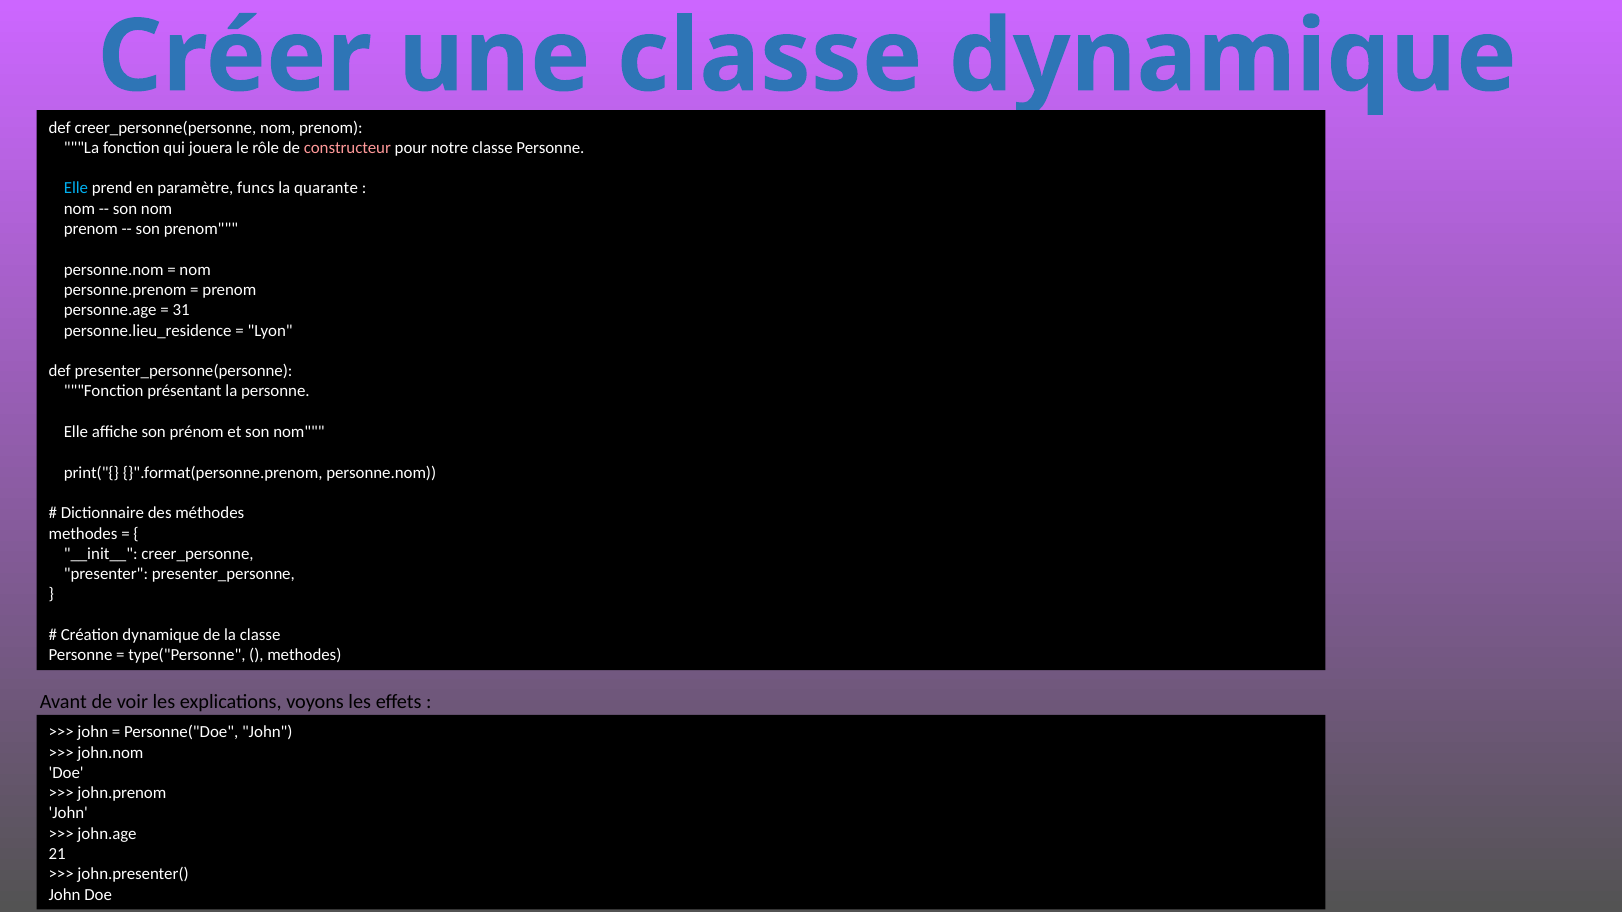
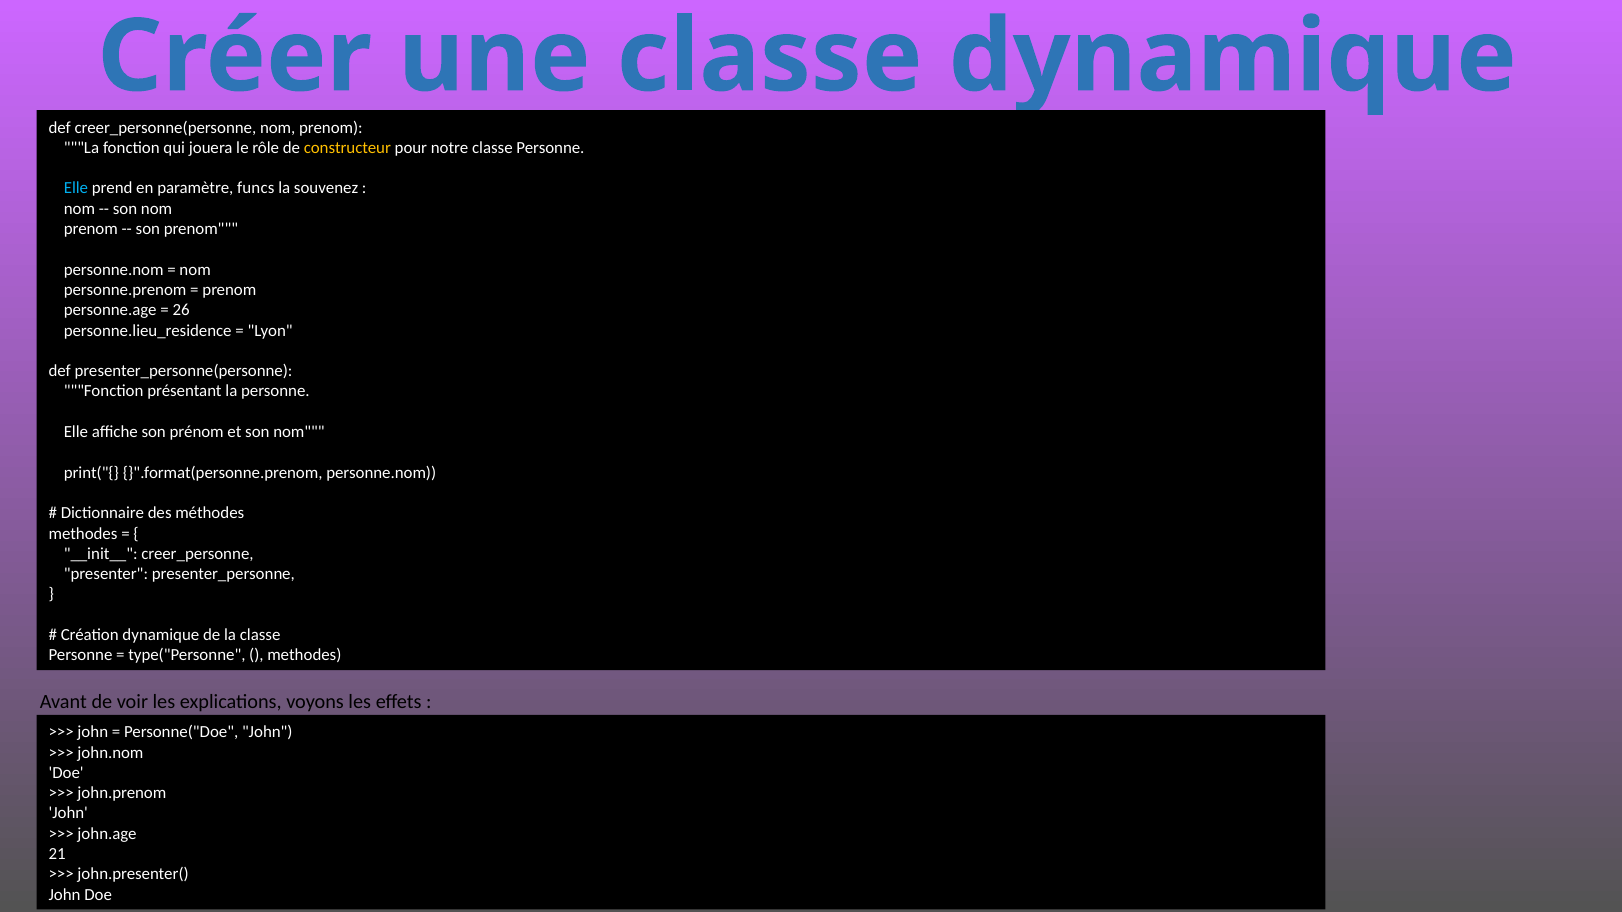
constructeur colour: pink -> yellow (347, 148)
quarante: quarante -> souvenez (326, 188)
31: 31 -> 26 (181, 310)
